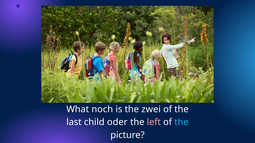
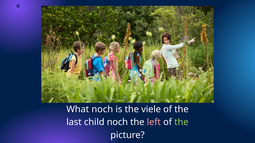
zwei: zwei -> viele (151, 110)
child oder: oder -> noch (117, 123)
the colour: light blue -> light green (181, 123)
